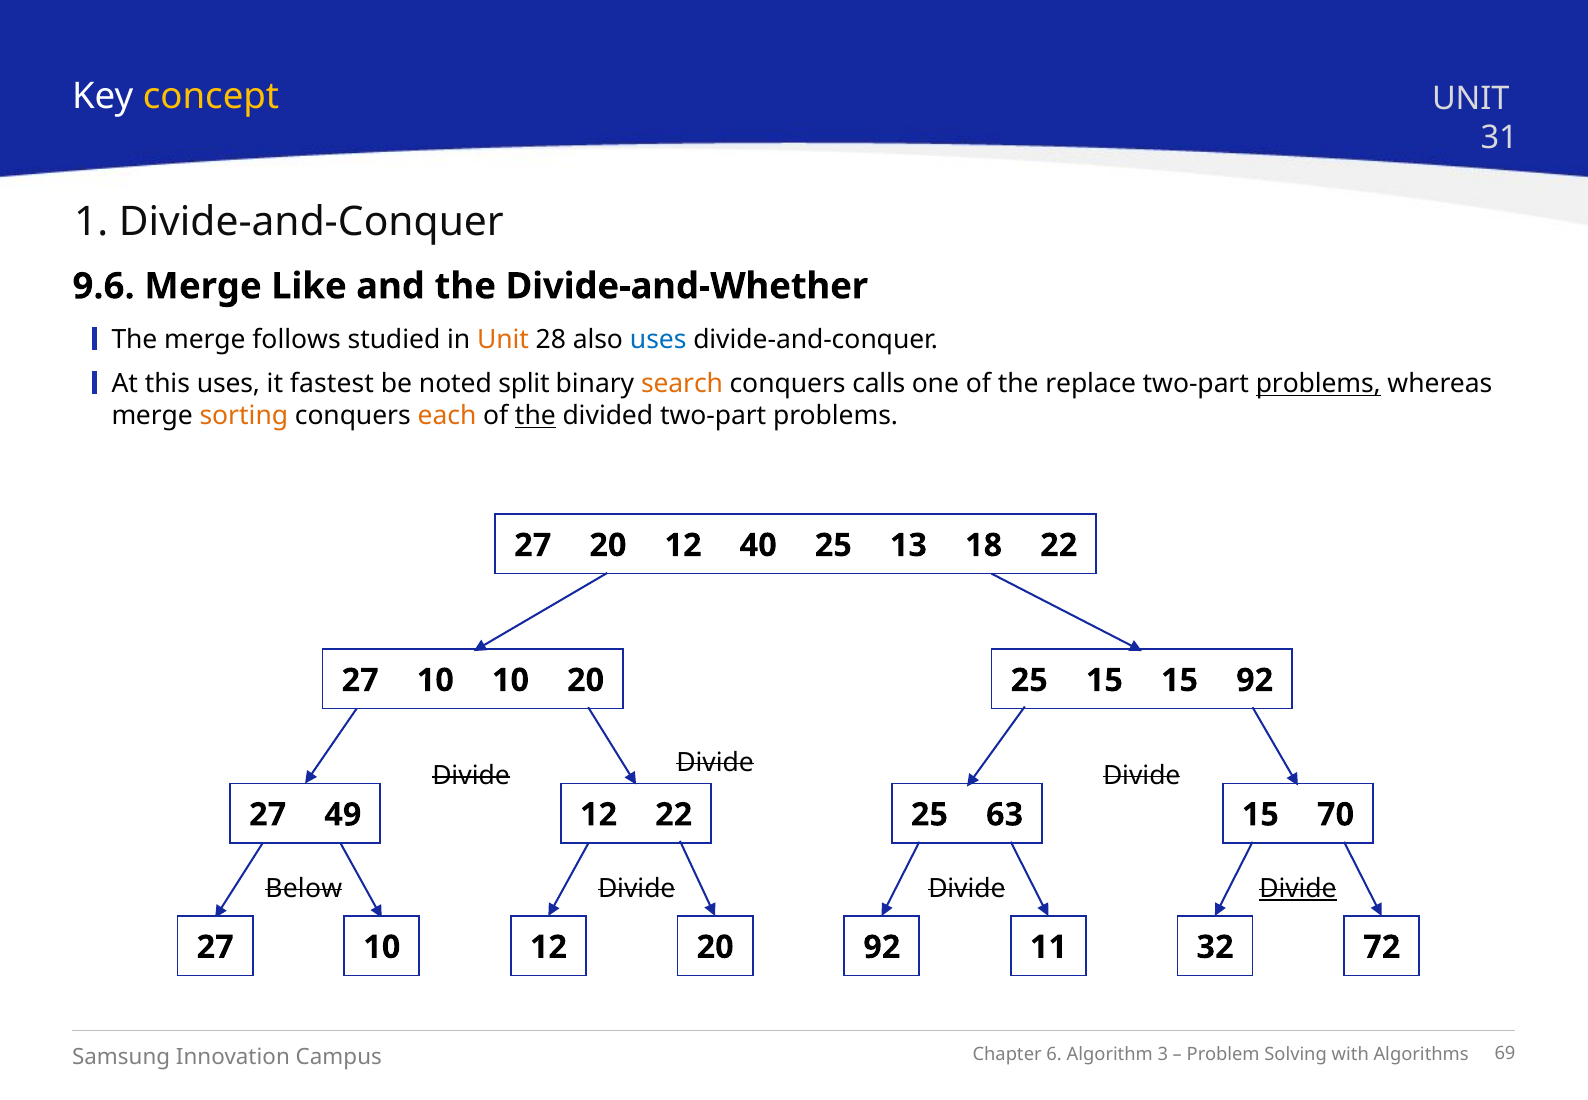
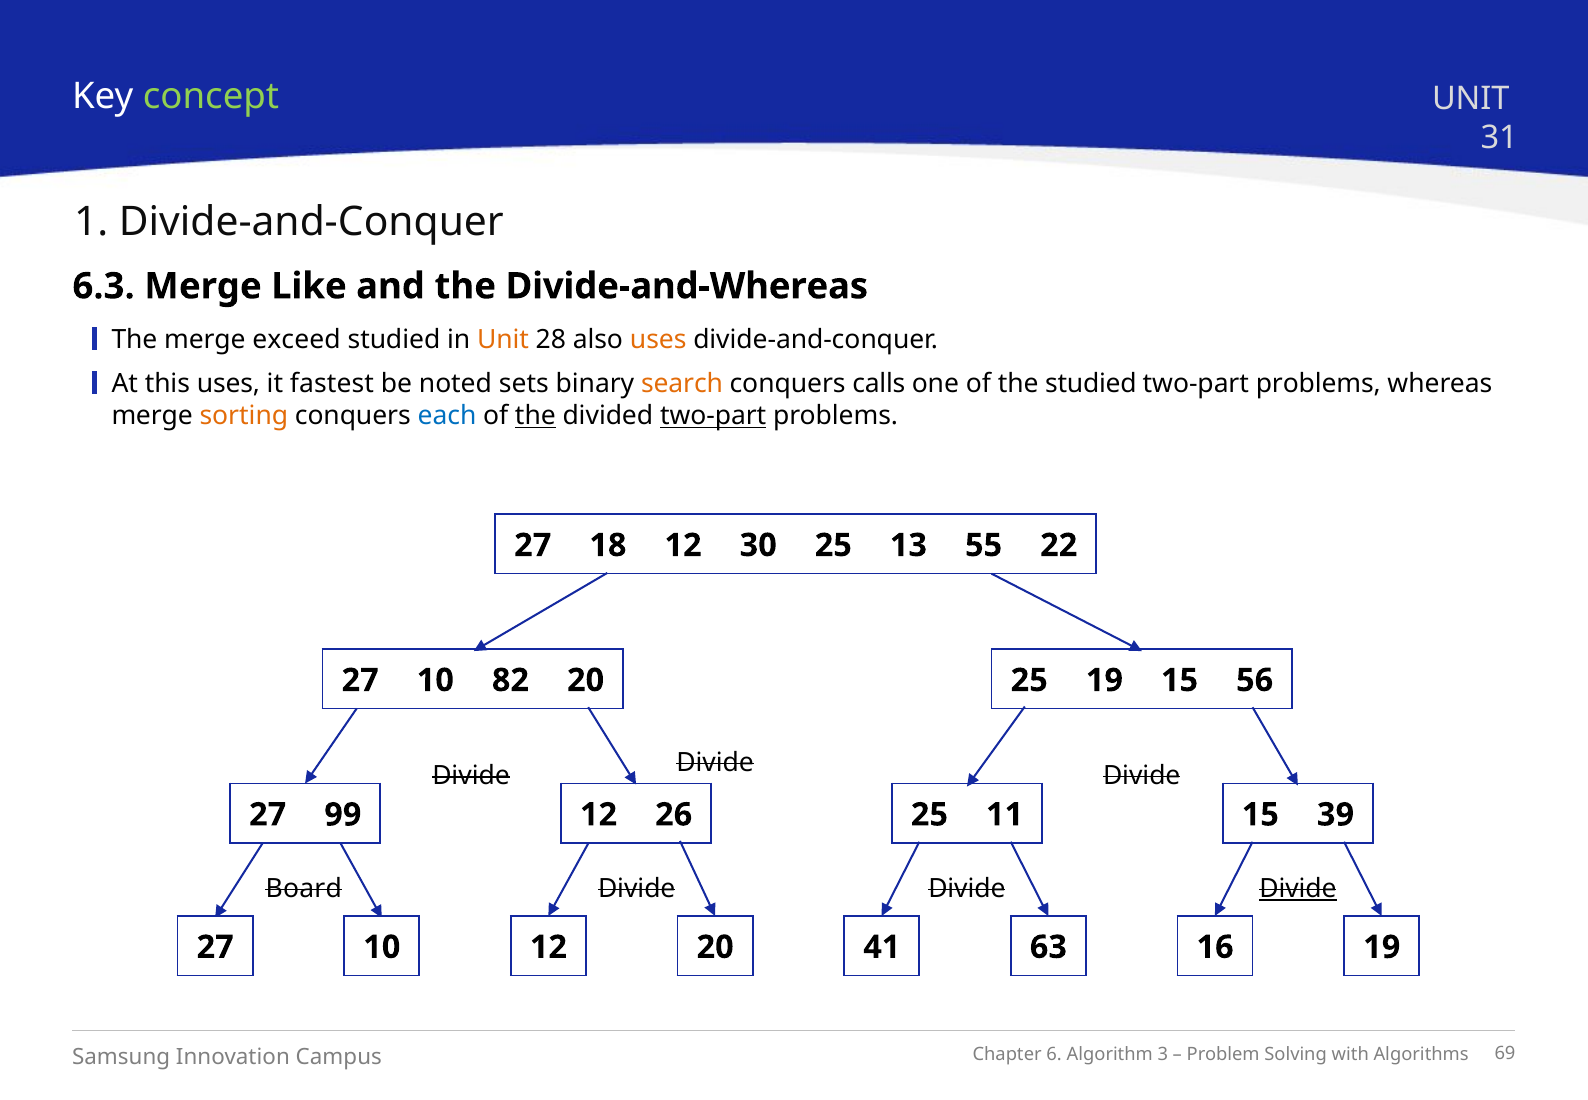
concept colour: yellow -> light green (211, 97)
9.6: 9.6 -> 6.3 (104, 286)
Divide-and-Whether: Divide-and-Whether -> Divide-and-Whereas (687, 286)
follows: follows -> exceed (296, 340)
uses colour: blue -> orange (658, 340)
split: split -> sets (524, 384)
the replace: replace -> studied (1091, 384)
problems underline: present -> none (1318, 384)
each colour: orange -> blue (447, 416)
two-part underline: none -> present (713, 416)
27 20: 20 -> 18 (608, 545)
40: 40 -> 30 (758, 545)
18: 18 -> 55 (984, 545)
10 10: 10 -> 82 (510, 680)
25 15: 15 -> 19 (1104, 680)
15 92: 92 -> 56 (1255, 680)
49: 49 -> 99 (343, 814)
12 22: 22 -> 26 (674, 814)
63: 63 -> 11 (1005, 814)
70: 70 -> 39 (1336, 814)
Below: Below -> Board (304, 888)
27 92: 92 -> 41 (882, 947)
11: 11 -> 63 (1048, 947)
32: 32 -> 16 (1215, 947)
20 72: 72 -> 19 (1382, 947)
